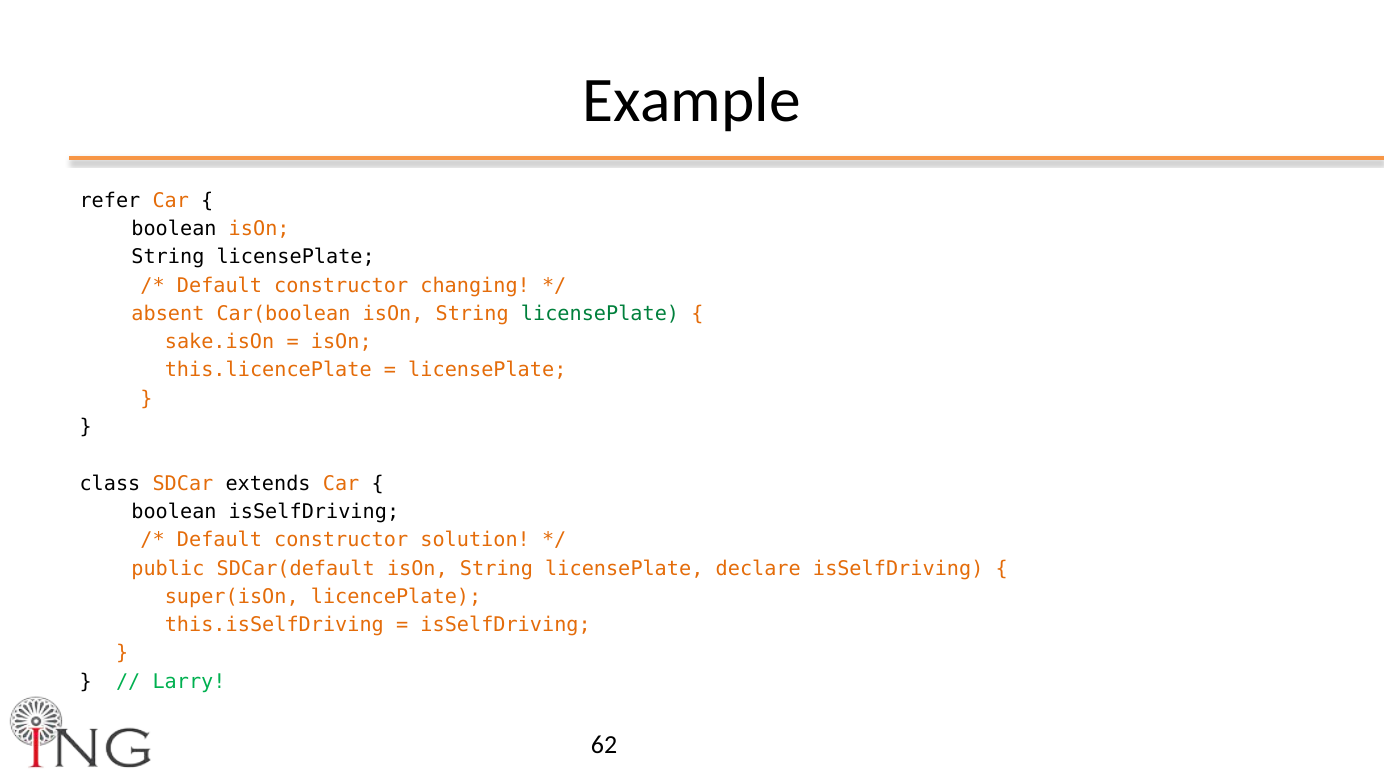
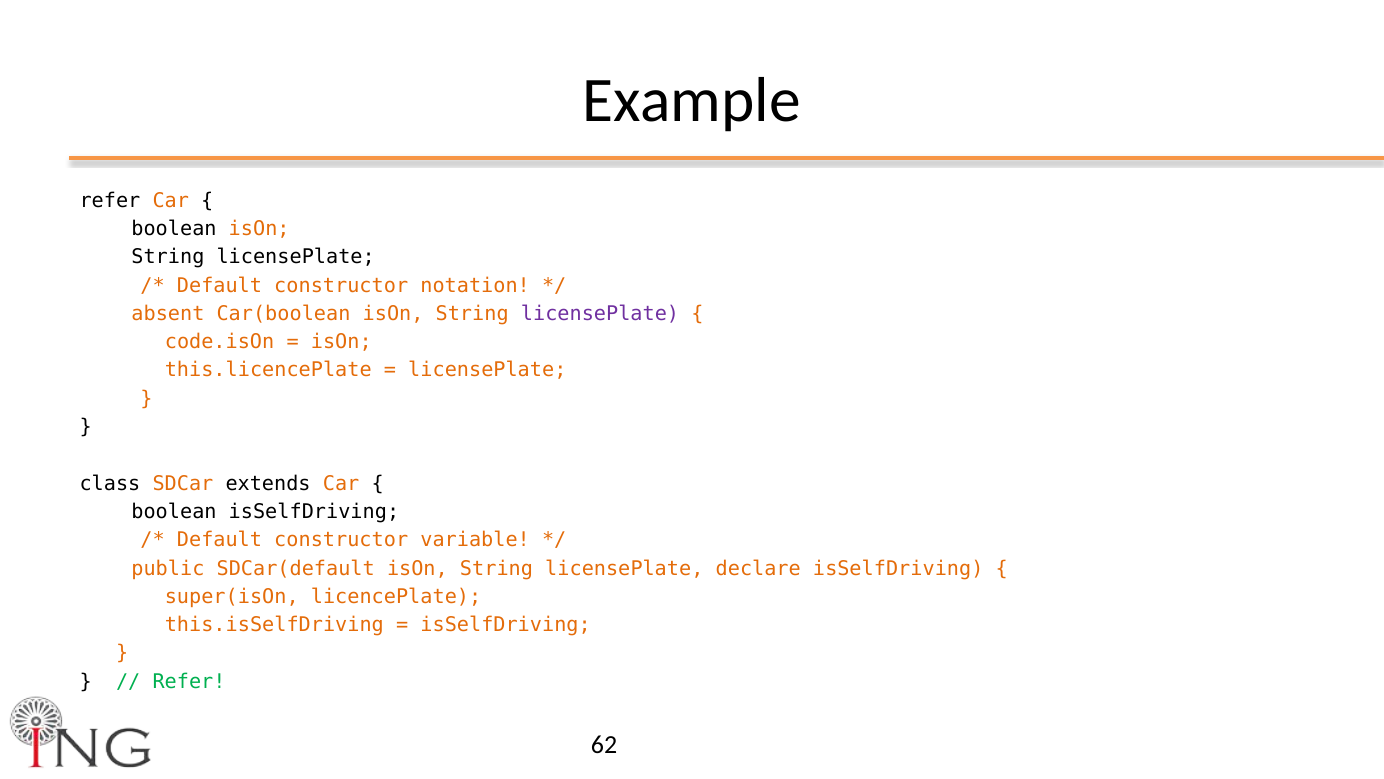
changing: changing -> notation (475, 285)
licensePlate colour: green -> purple (600, 313)
sake.isOn: sake.isOn -> code.isOn (220, 342)
solution: solution -> variable (475, 540)
Larry: Larry -> Refer (189, 681)
